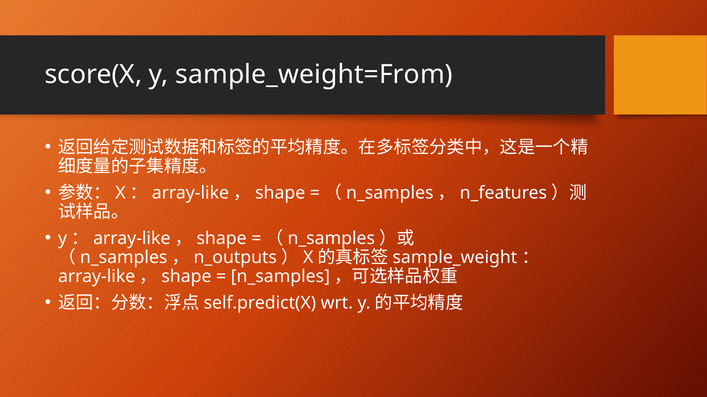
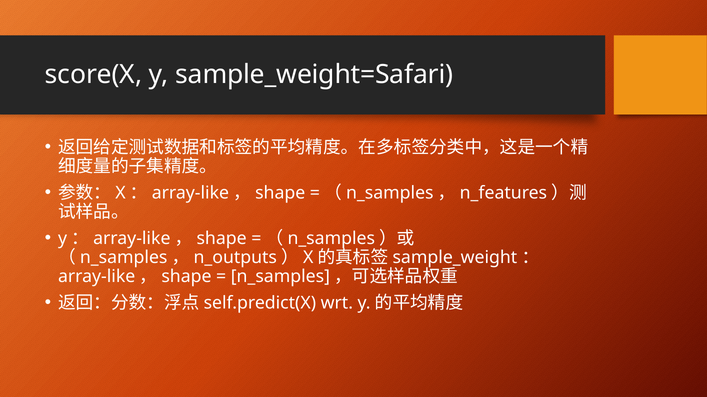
sample_weight=From: sample_weight=From -> sample_weight=Safari (314, 75)
